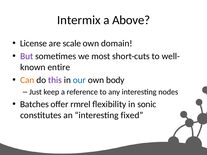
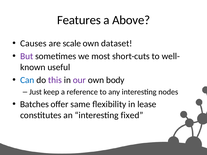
Intermix: Intermix -> Features (79, 20)
License: License -> Causes (33, 43)
domain: domain -> dataset (117, 43)
entire: entire -> useful (59, 67)
Can colour: orange -> blue (27, 80)
our colour: blue -> purple (79, 80)
rmrel: rmrel -> same (80, 104)
sonic: sonic -> lease (147, 104)
